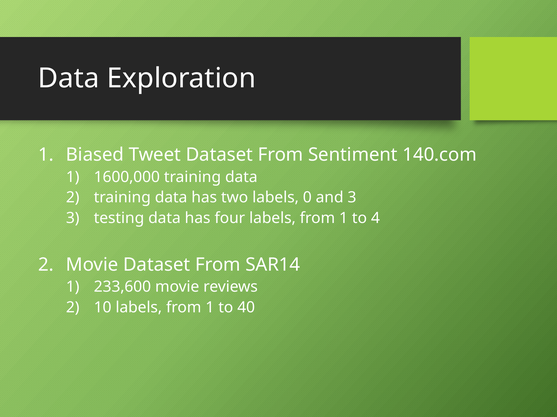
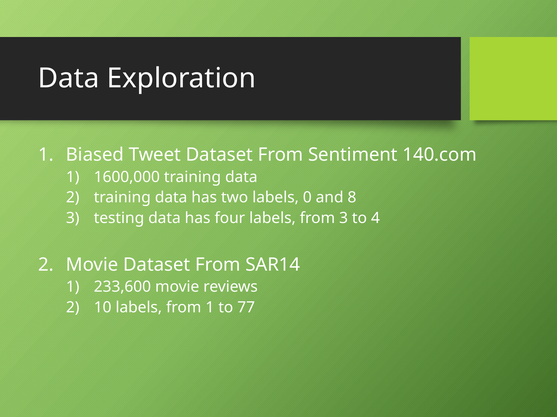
and 3: 3 -> 8 (352, 198)
four labels from 1: 1 -> 3 (344, 218)
40: 40 -> 77 (246, 308)
